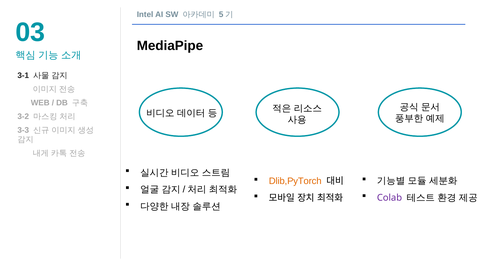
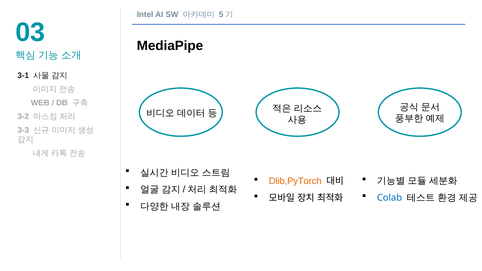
Colab colour: purple -> blue (390, 198)
